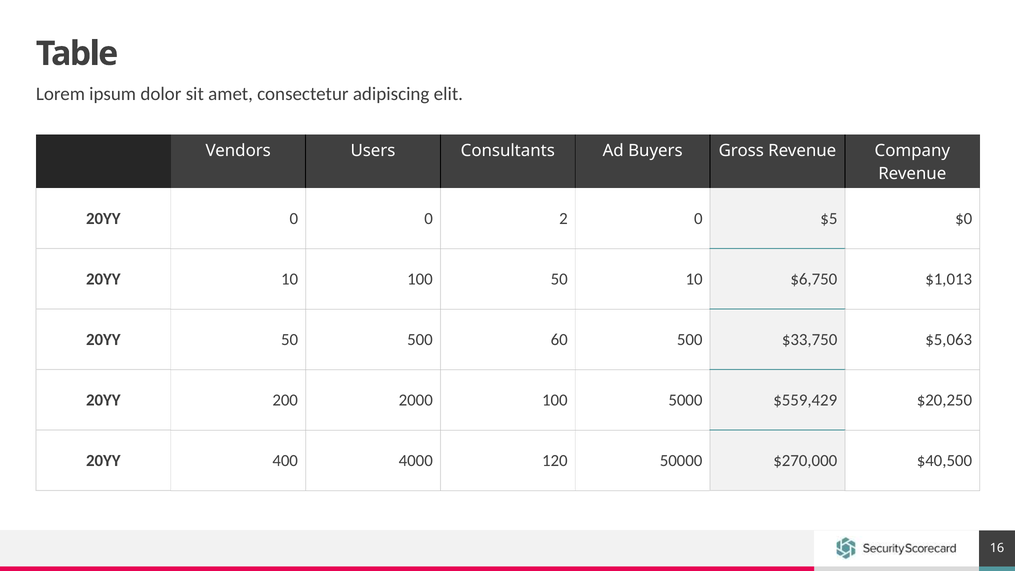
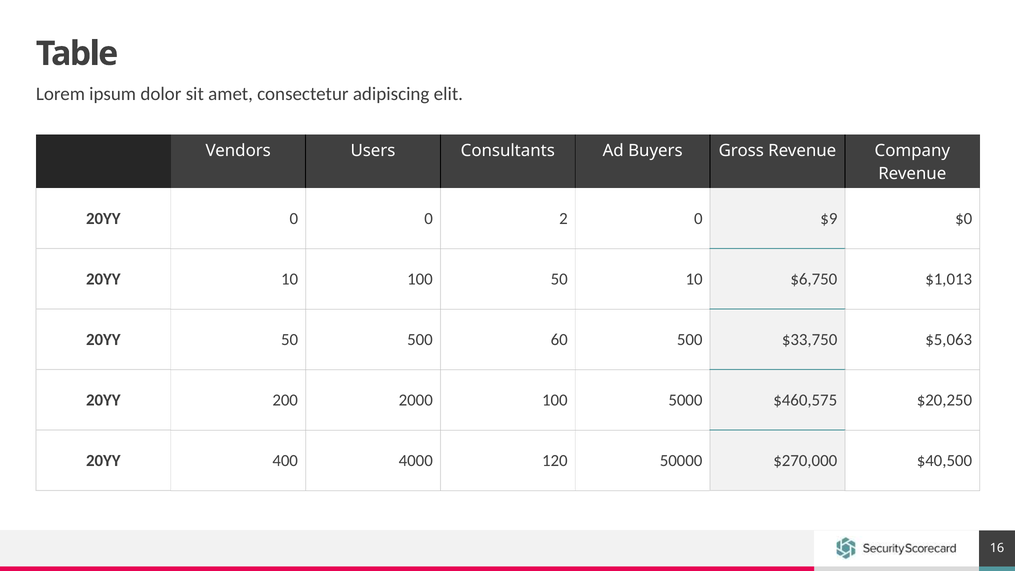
$5: $5 -> $9 (829, 218)
$559,429: $559,429 -> $460,575 (805, 400)
